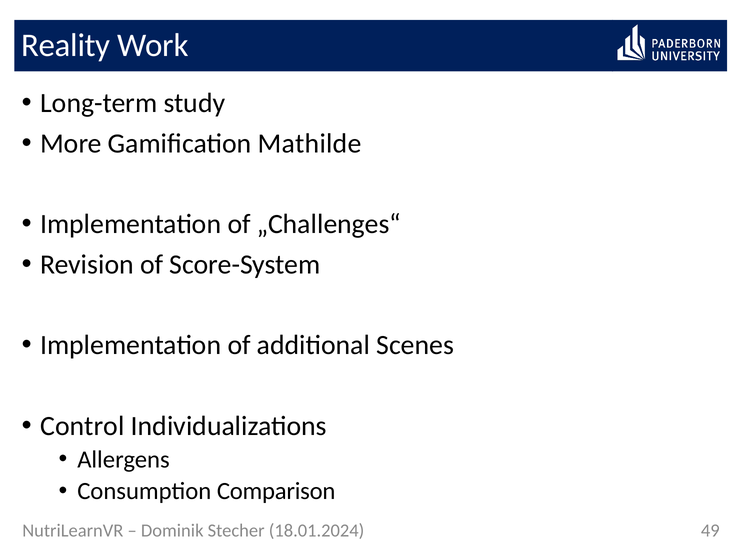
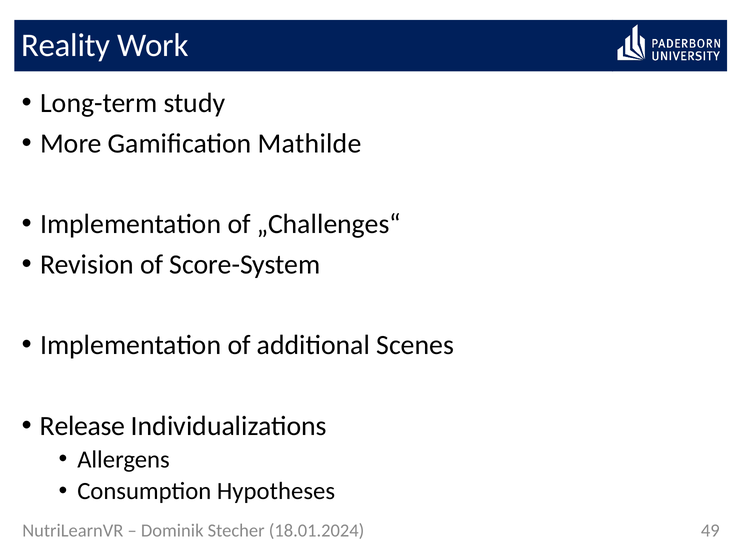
Control: Control -> Release (83, 426)
Comparison: Comparison -> Hypotheses (276, 491)
